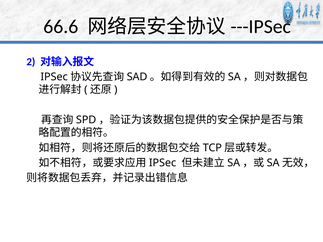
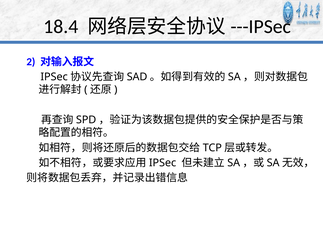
66.6: 66.6 -> 18.4 (61, 27)
